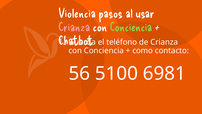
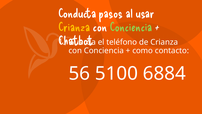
Violencia: Violencia -> Conducta (77, 14)
Crianza colour: pink -> yellow (74, 27)
6981: 6981 -> 6884 (164, 73)
